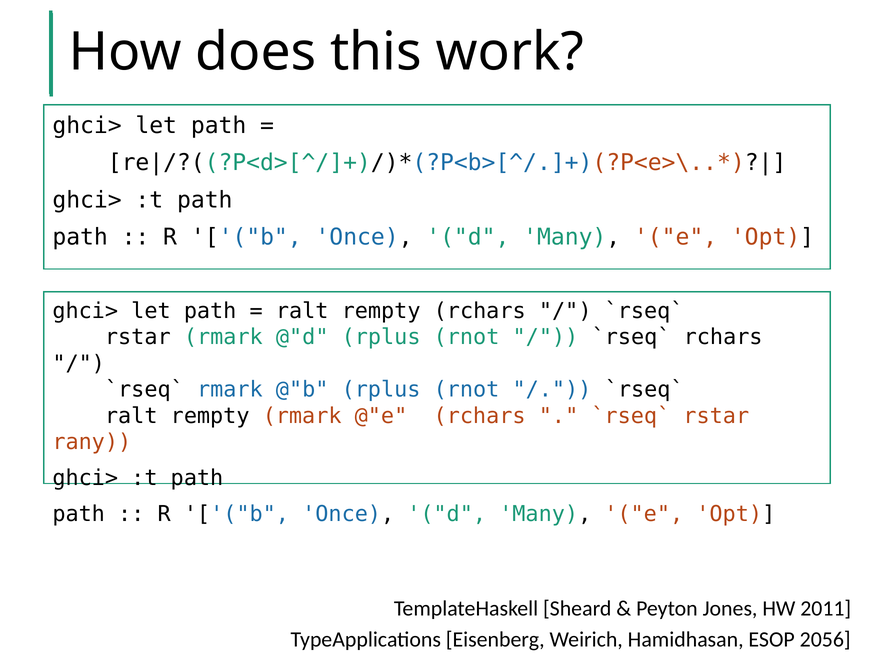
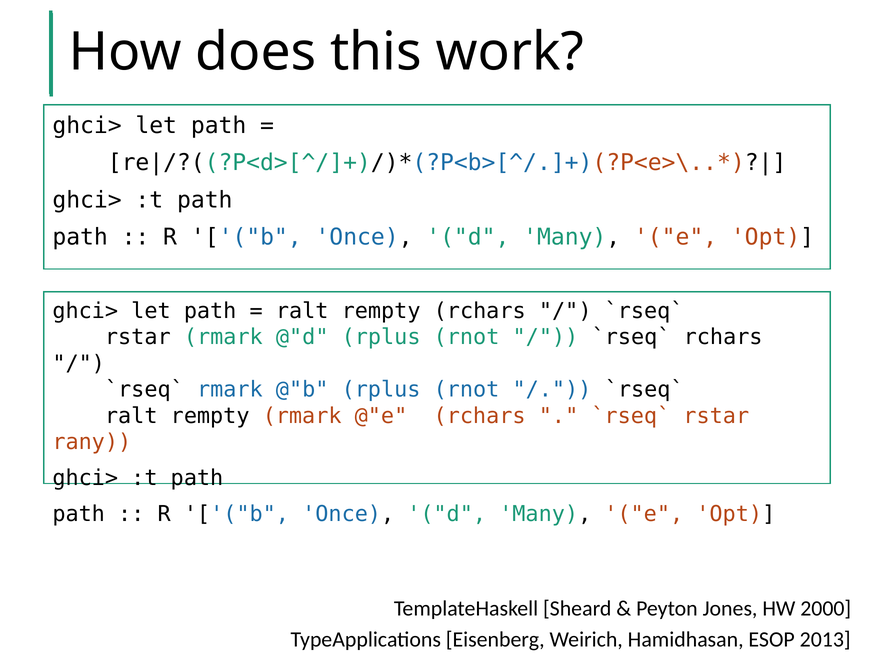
2011: 2011 -> 2000 (826, 608)
2056: 2056 -> 2013 (825, 639)
